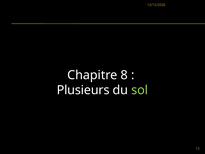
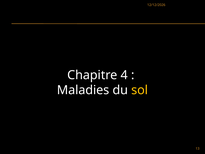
8: 8 -> 4 (124, 75)
Plusieurs: Plusieurs -> Maladies (83, 90)
sol colour: light green -> yellow (140, 90)
